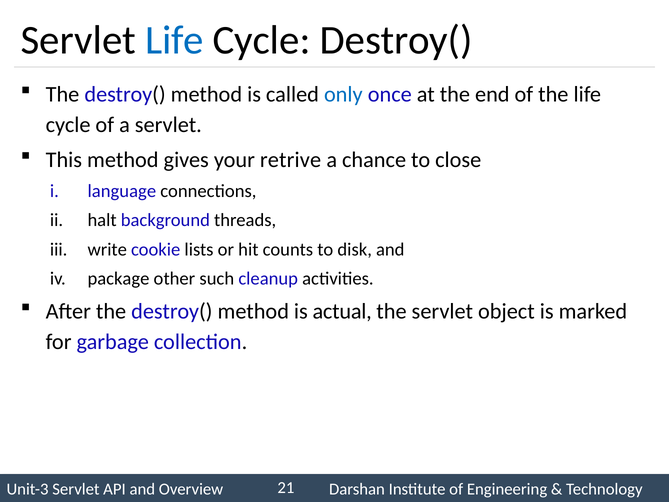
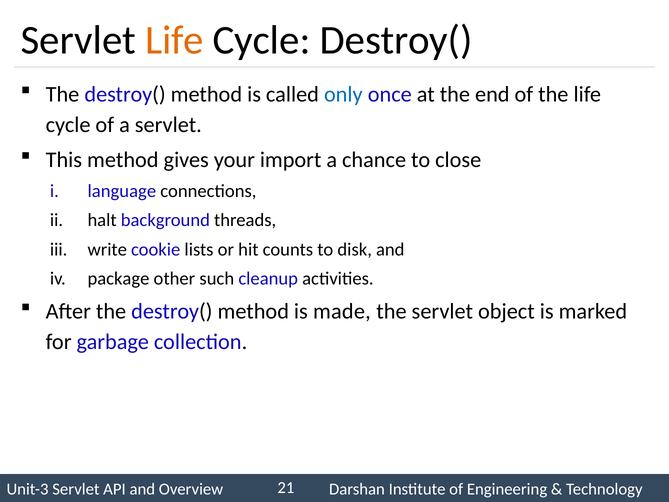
Life colour: blue -> orange (174, 40)
retrive: retrive -> import (291, 160)
actual: actual -> made (342, 311)
